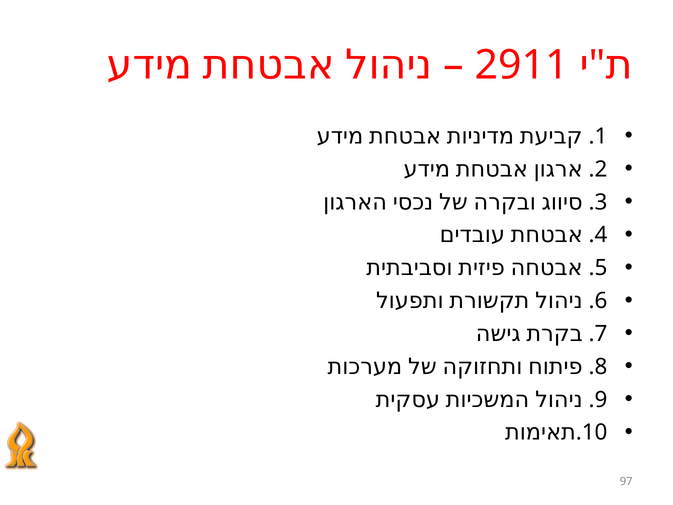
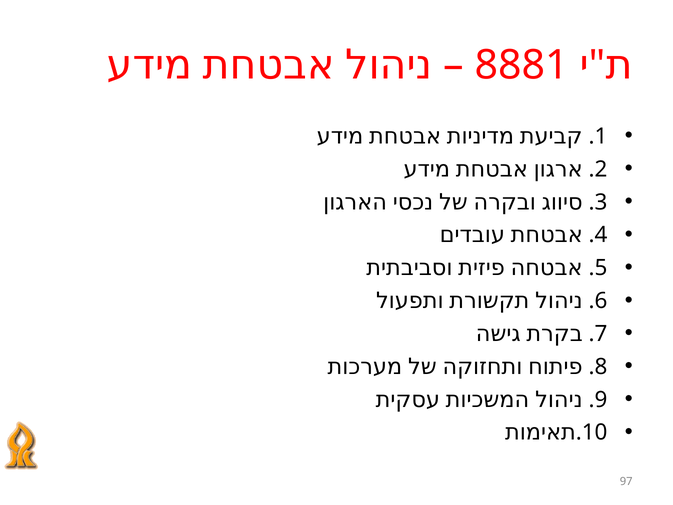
2911: 2911 -> 8881 (522, 65)
